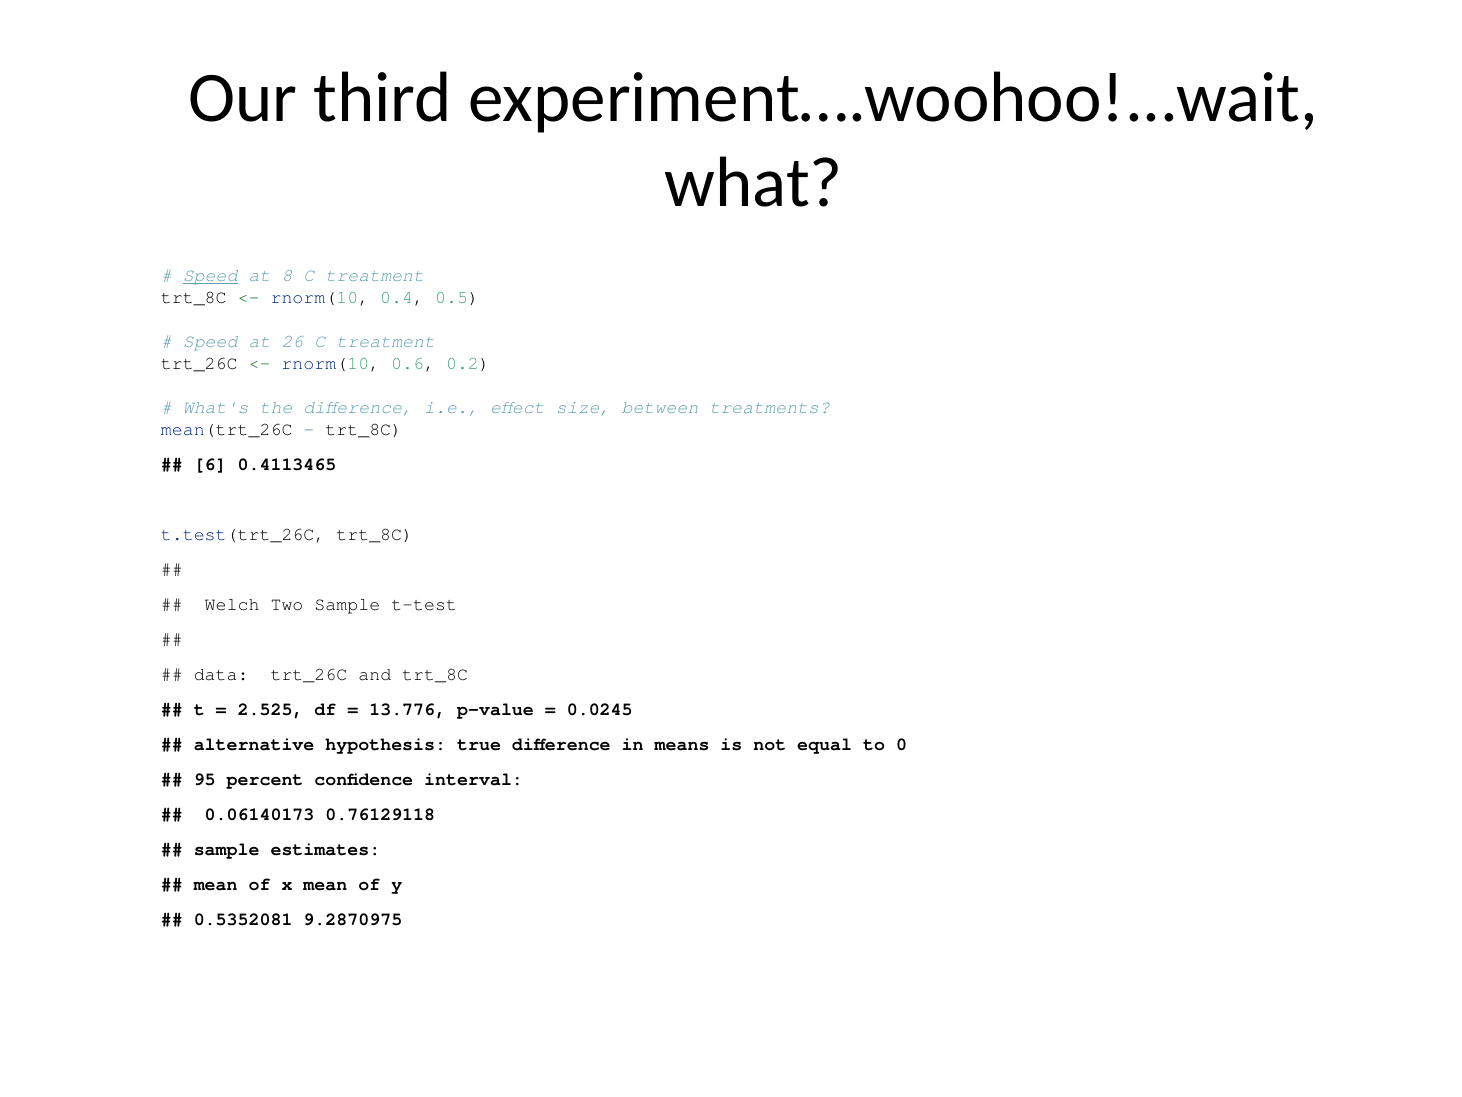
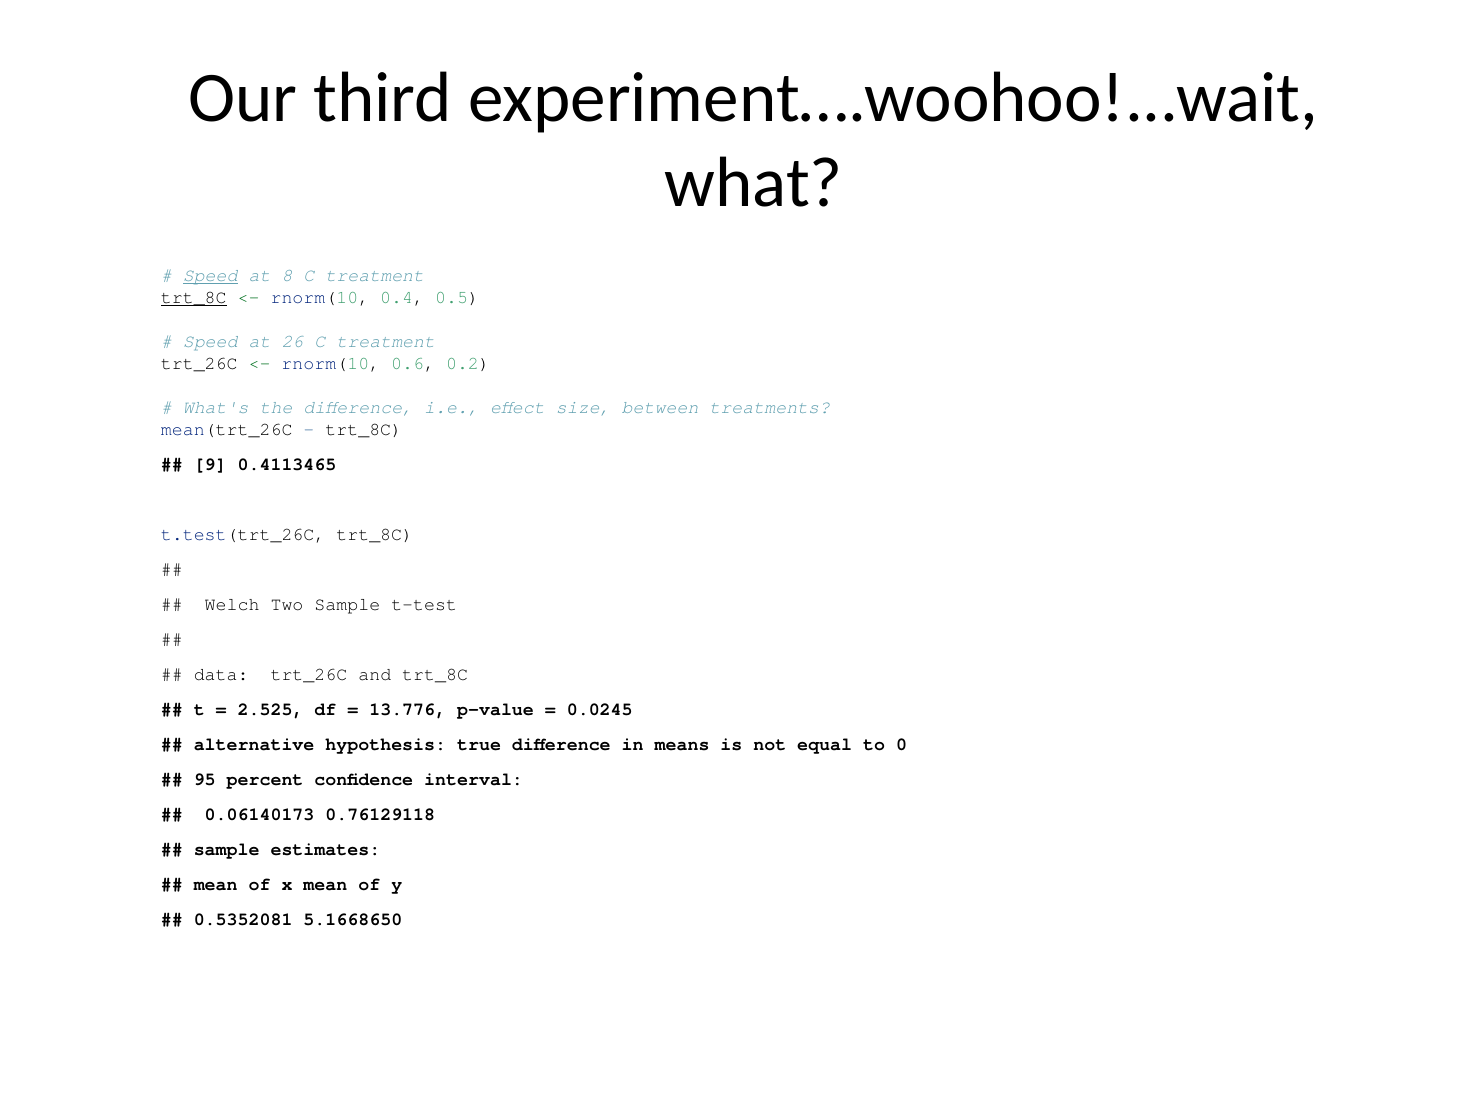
trt_8C underline: none -> present (194, 297)
6: 6 -> 9 (210, 464)
9.2870975: 9.2870975 -> 5.1668650 (353, 919)
